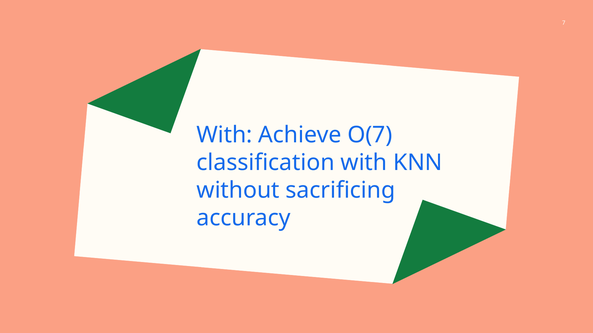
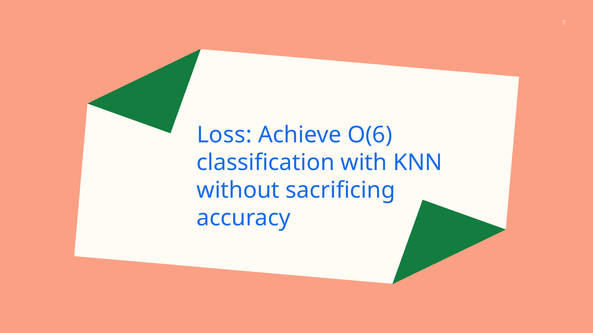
With: With -> Loss (224, 135)
O(7: O(7 -> O(6 (370, 135)
